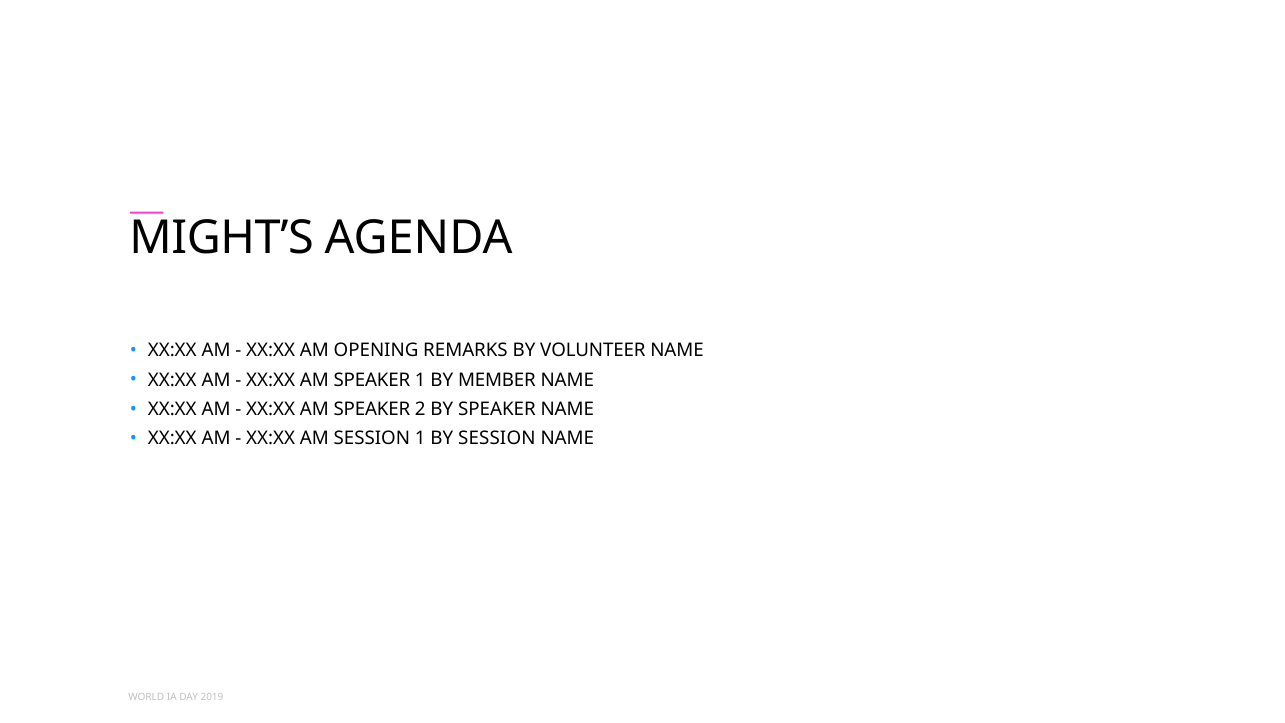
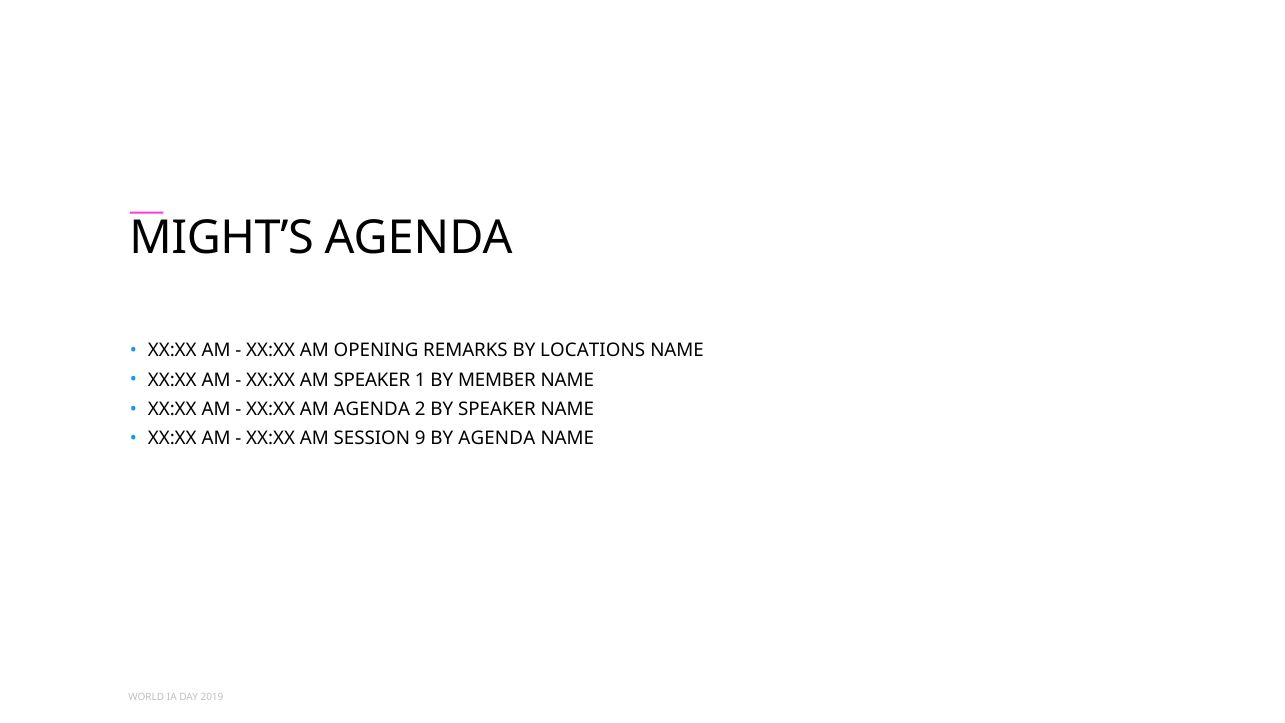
VOLUNTEER: VOLUNTEER -> LOCATIONS (593, 351)
SPEAKER: SPEAKER -> AGENDA (372, 409)
SESSION 1: 1 -> 9 (420, 438)
BY SESSION: SESSION -> AGENDA (497, 438)
